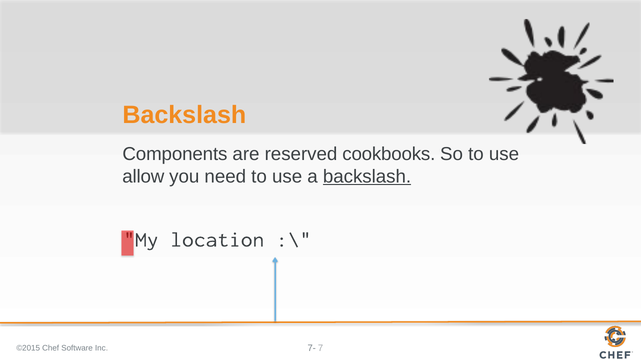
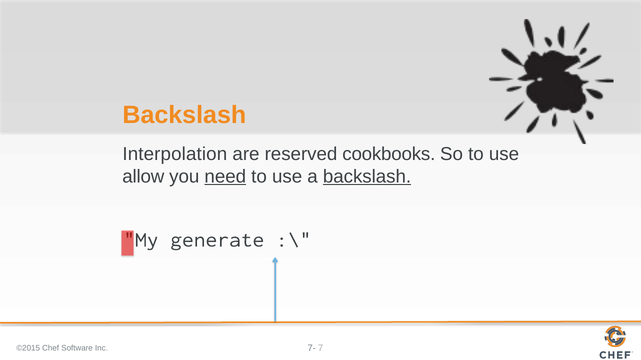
Components: Components -> Interpolation (175, 154)
need underline: none -> present (225, 177)
location: location -> generate (217, 240)
